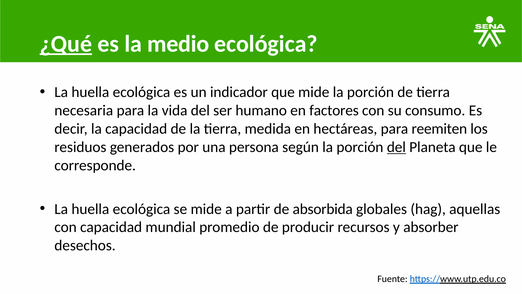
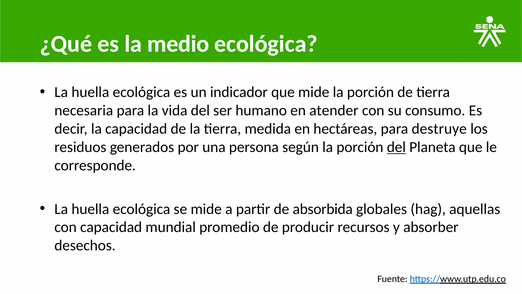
¿Qué underline: present -> none (66, 44)
factores: factores -> atender (334, 110)
reemiten: reemiten -> destruye (439, 129)
